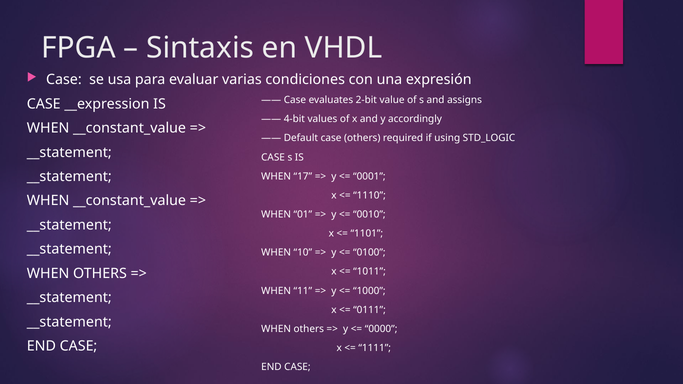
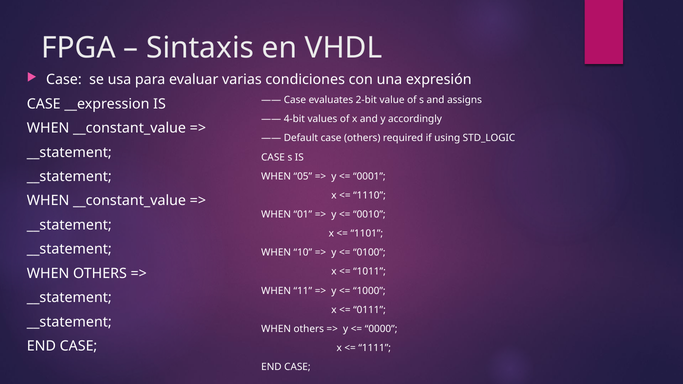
17: 17 -> 05 (303, 176)
